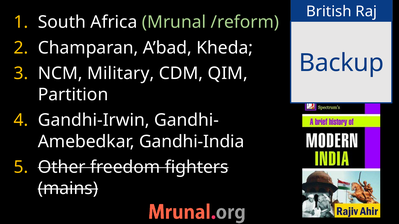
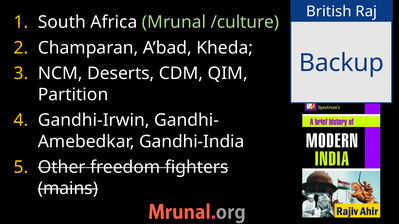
/reform: /reform -> /culture (245, 22)
Military: Military -> Deserts (121, 73)
